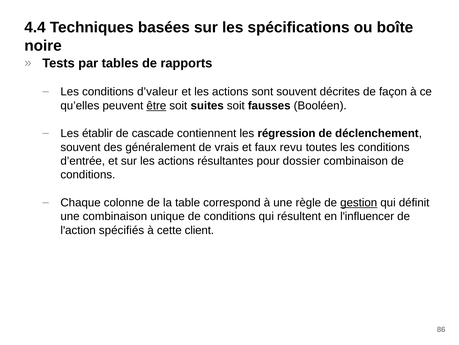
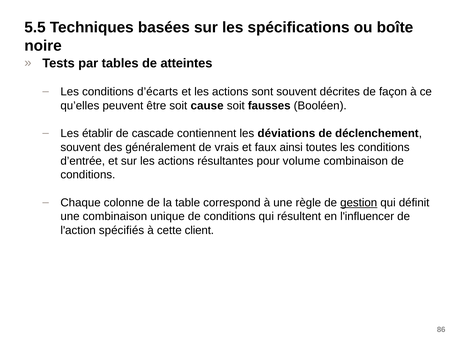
4.4: 4.4 -> 5.5 (35, 27)
rapports: rapports -> atteintes (186, 63)
d’valeur: d’valeur -> d’écarts (158, 92)
être underline: present -> none (156, 105)
suites: suites -> cause (207, 105)
régression: régression -> déviations (286, 133)
revu: revu -> ainsi (291, 147)
dossier: dossier -> volume (302, 161)
